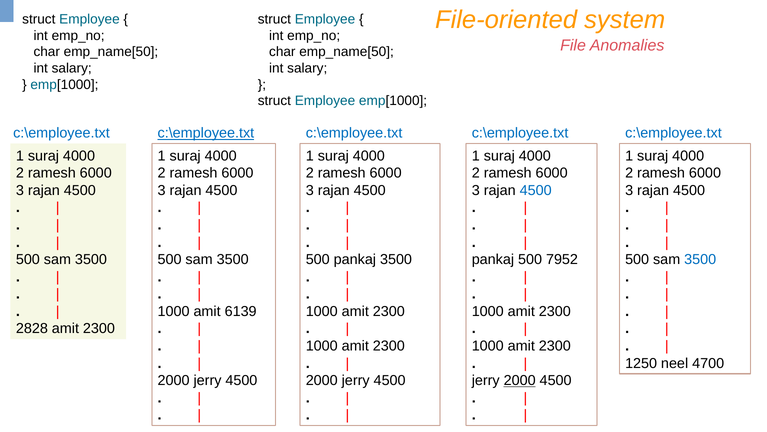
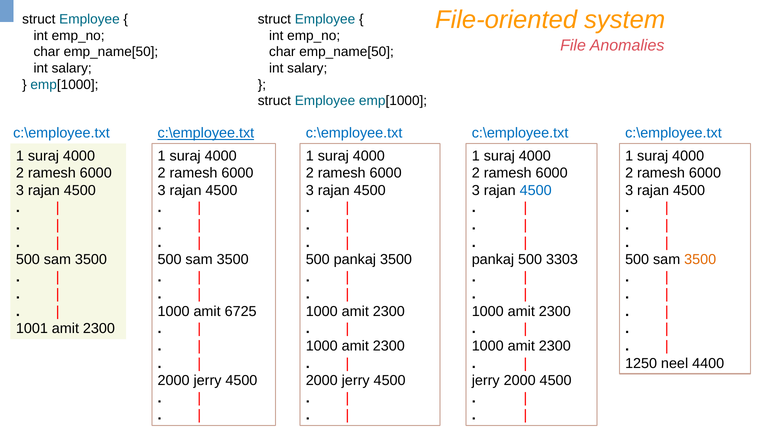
7952: 7952 -> 3303 (562, 259)
3500 colour: blue -> orange (700, 259)
6139: 6139 -> 6725 (241, 311)
2828: 2828 -> 1001 (32, 328)
4700: 4700 -> 4400 (708, 363)
2000 underline: present -> none (520, 380)
